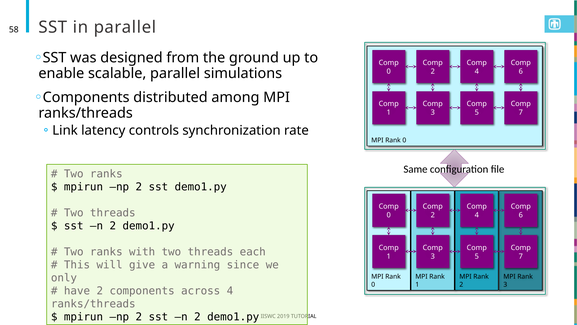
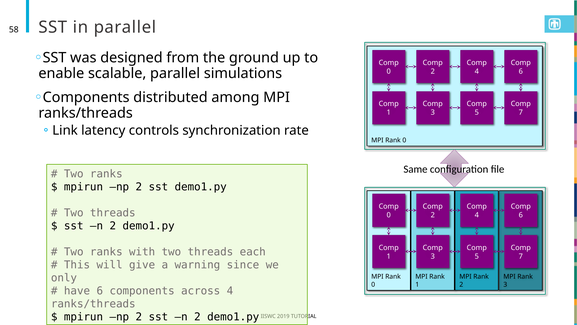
have 2: 2 -> 6 (100, 290)
